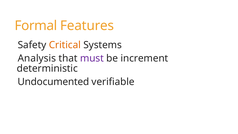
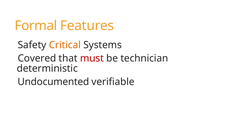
Analysis: Analysis -> Covered (37, 58)
must colour: purple -> red (92, 58)
increment: increment -> technician (144, 58)
